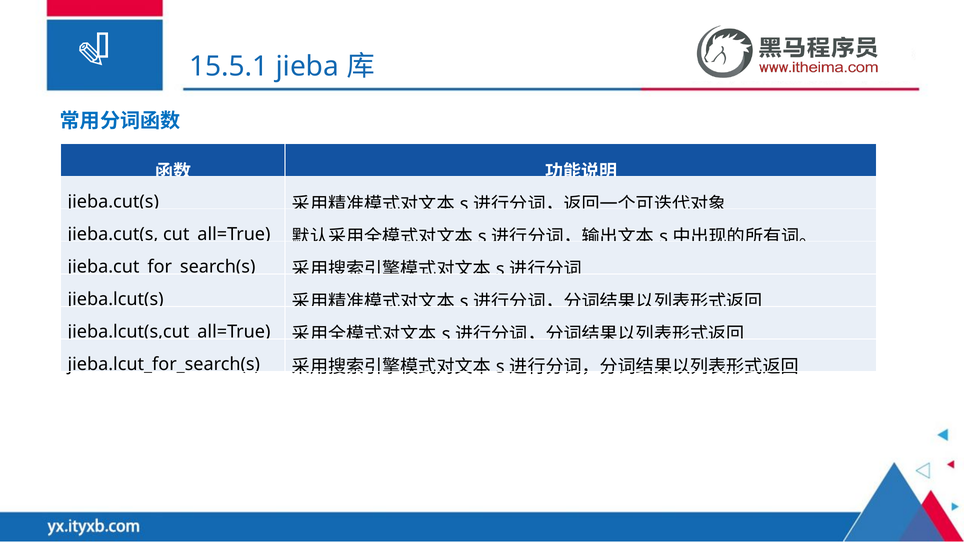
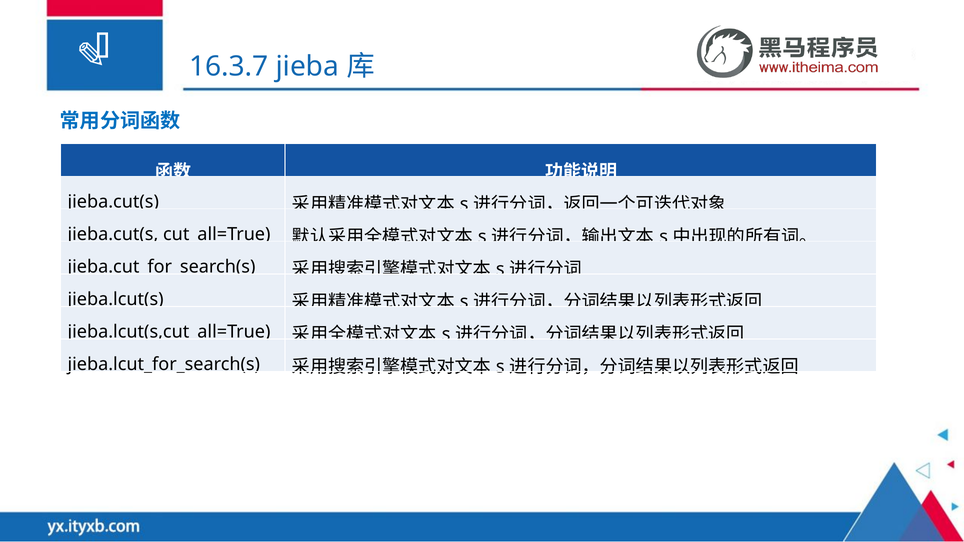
15.5.1: 15.5.1 -> 16.3.7 (229, 66)
